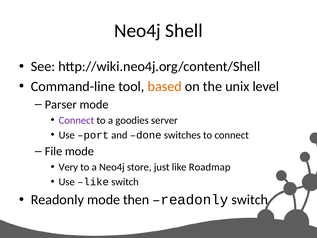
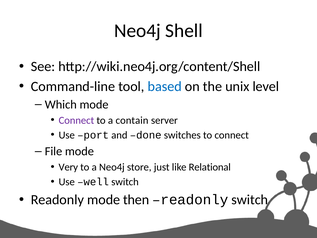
based colour: orange -> blue (165, 86)
Parser: Parser -> Which (61, 104)
goodies: goodies -> contain (132, 120)
Roadmap: Roadmap -> Relational (210, 167)
Use like: like -> well (93, 182)
